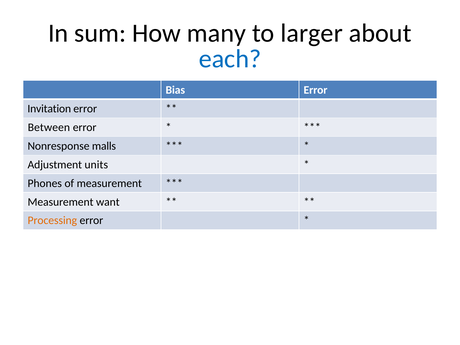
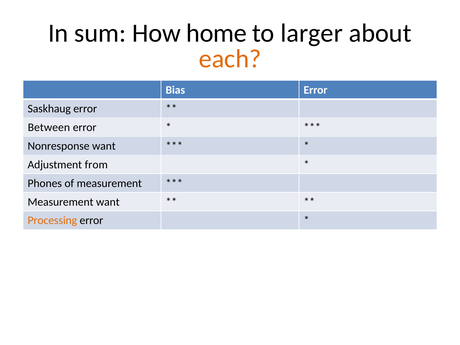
many: many -> home (217, 33)
each colour: blue -> orange (230, 59)
Invitation: Invitation -> Saskhaug (49, 109)
Nonresponse malls: malls -> want (104, 146)
units: units -> from (96, 165)
